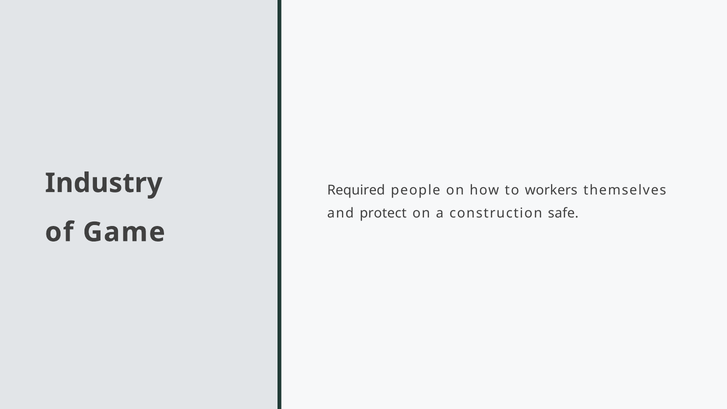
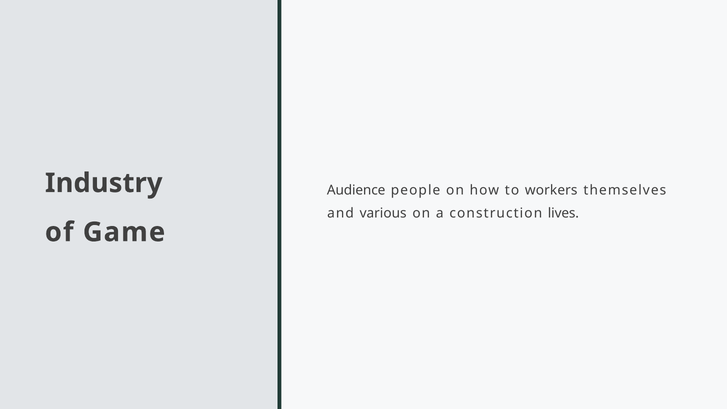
Required: Required -> Audience (356, 190)
protect: protect -> various (383, 213)
safe: safe -> lives (563, 213)
